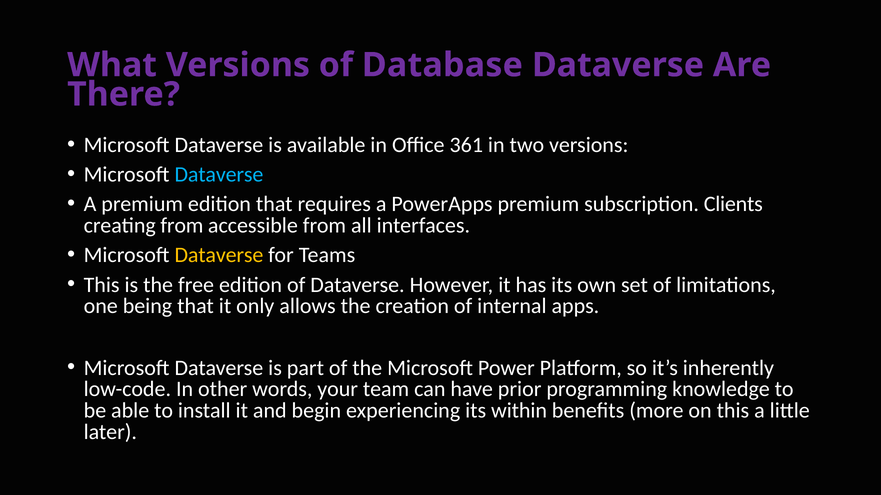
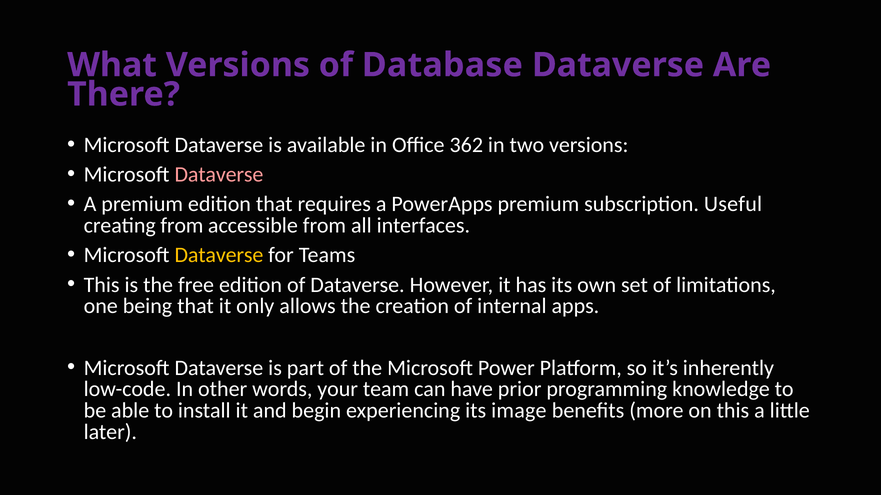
361: 361 -> 362 (466, 145)
Dataverse colour: light blue -> pink (219, 175)
Clients: Clients -> Useful (733, 204)
within: within -> image (519, 411)
